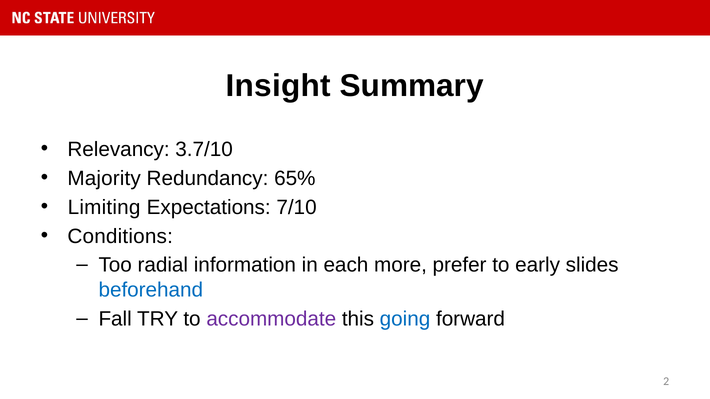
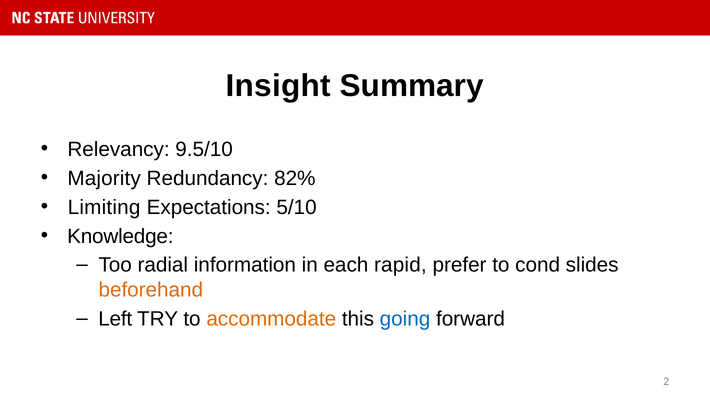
3.7/10: 3.7/10 -> 9.5/10 (204, 149)
65%: 65% -> 82% (295, 178)
7/10: 7/10 -> 5/10 (297, 207)
Conditions: Conditions -> Knowledge (120, 236)
more: more -> rapid (400, 265)
early: early -> cond (538, 265)
beforehand colour: blue -> orange (151, 290)
Fall: Fall -> Left (115, 319)
accommodate colour: purple -> orange (271, 319)
